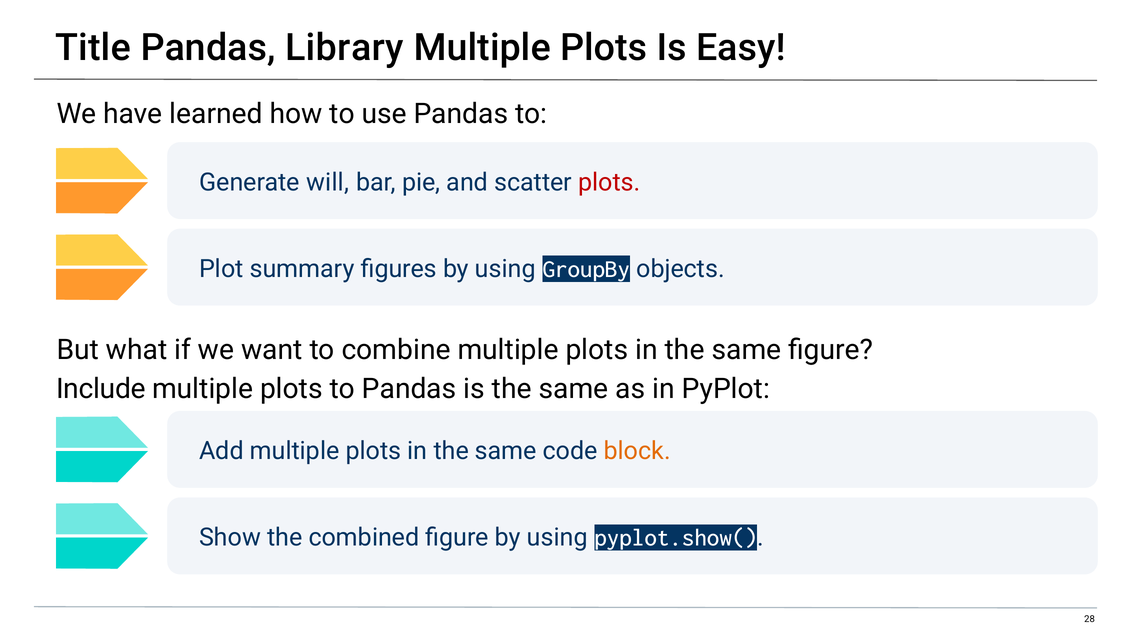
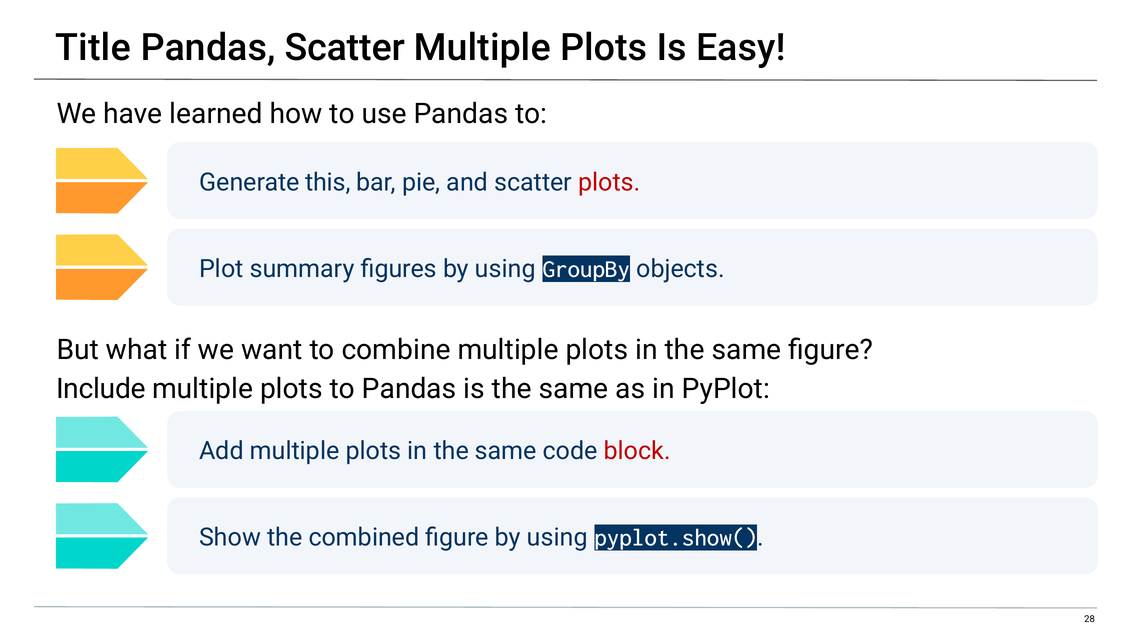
Pandas Library: Library -> Scatter (345, 48)
will: will -> this (328, 182)
block colour: orange -> red (637, 451)
